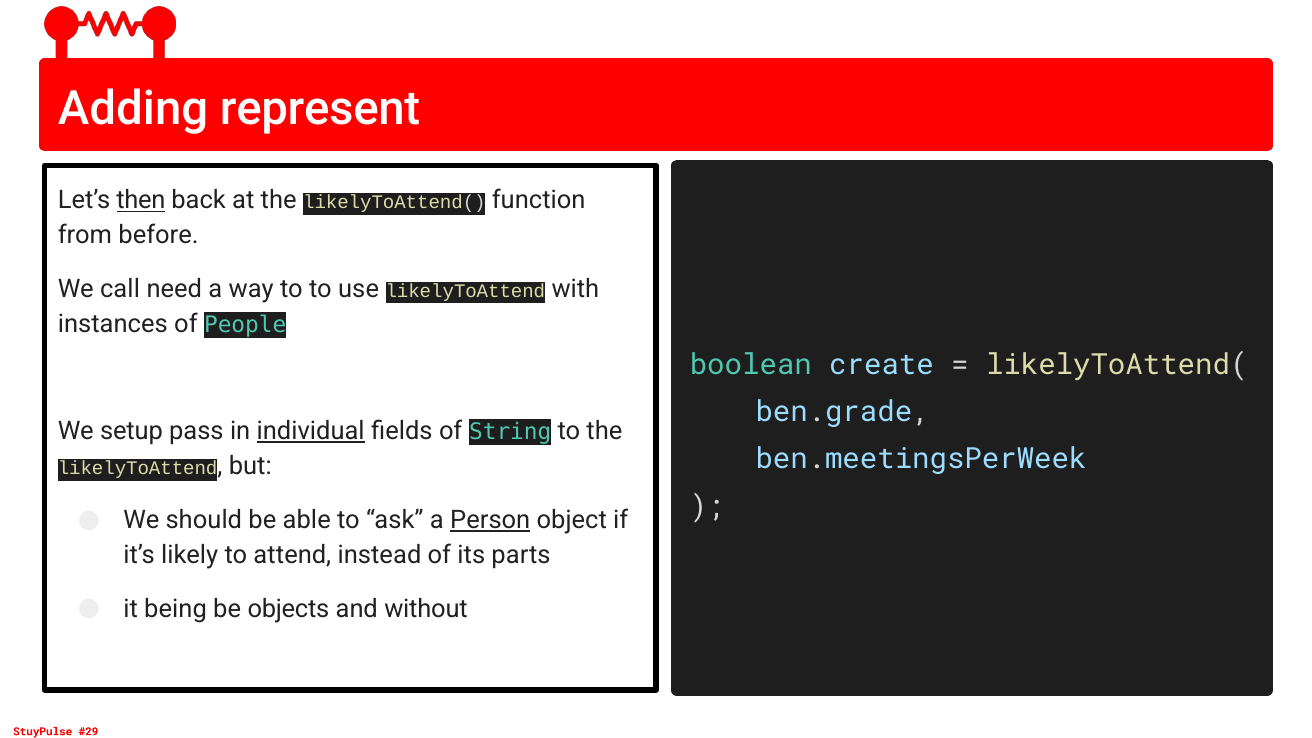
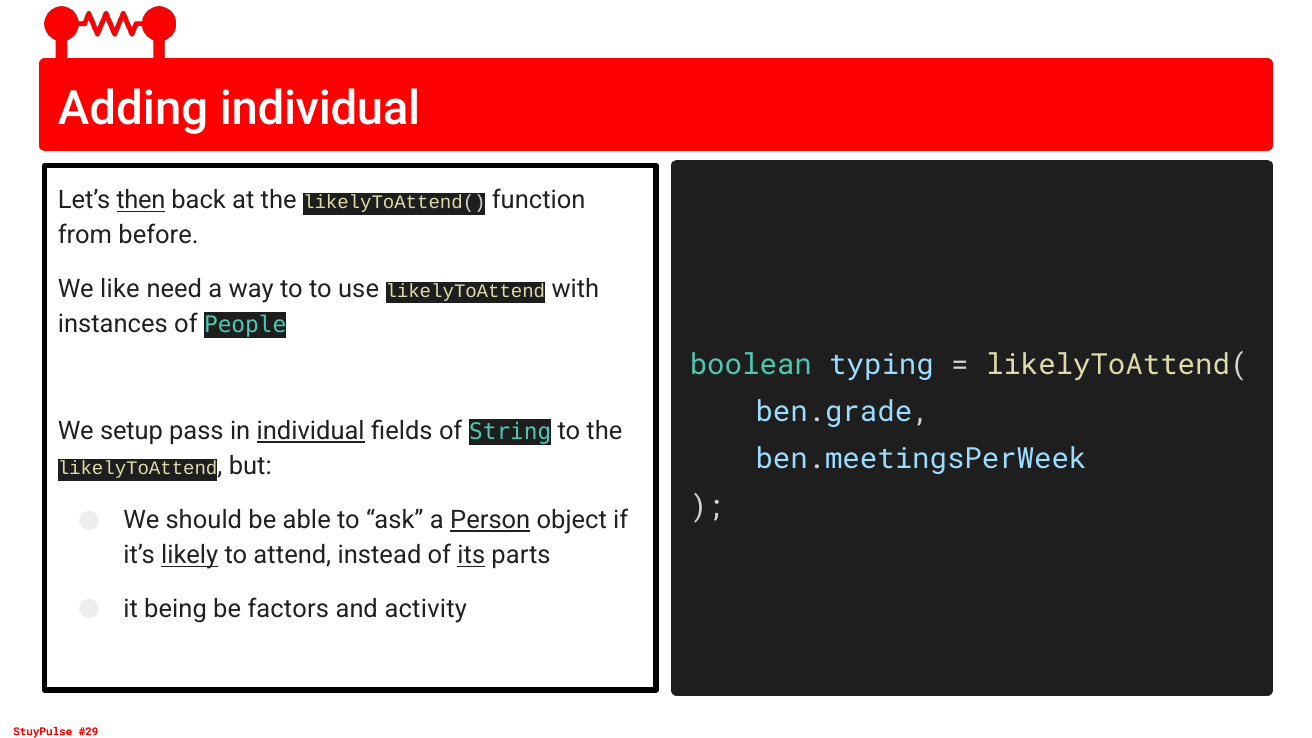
Adding represent: represent -> individual (320, 109)
call: call -> like (120, 289)
create: create -> typing (882, 365)
likely underline: none -> present (190, 555)
its underline: none -> present (471, 555)
objects: objects -> factors (288, 609)
without: without -> activity (426, 609)
